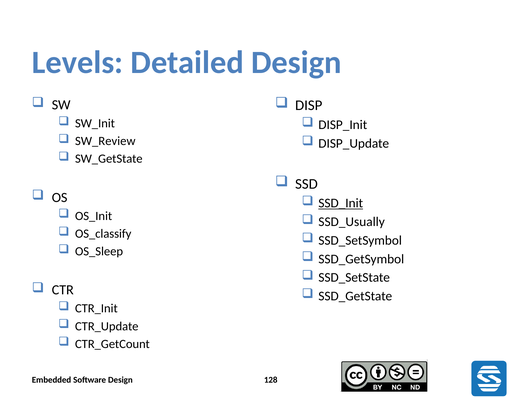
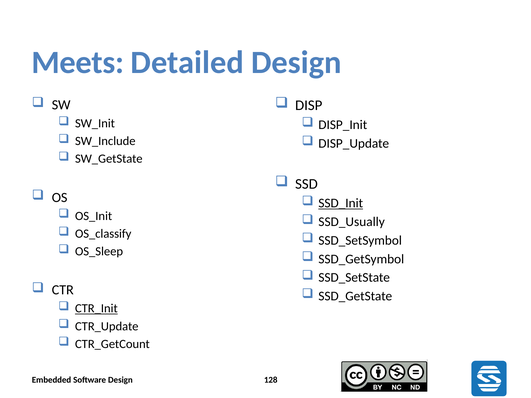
Levels: Levels -> Meets (78, 62)
SW_Review: SW_Review -> SW_Include (105, 141)
CTR_Init underline: none -> present (96, 309)
